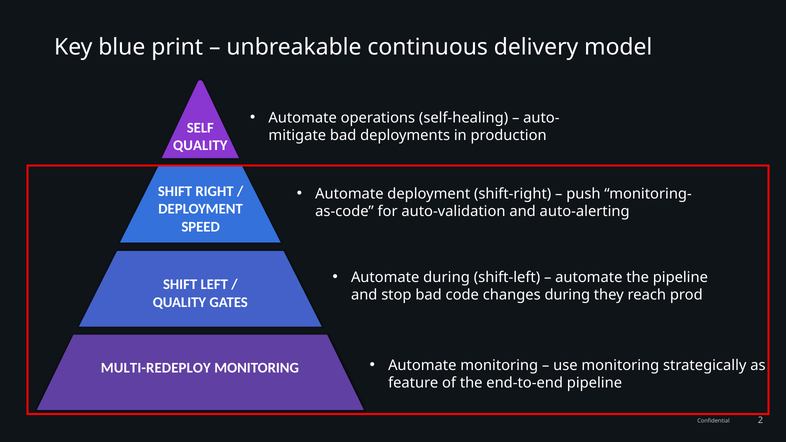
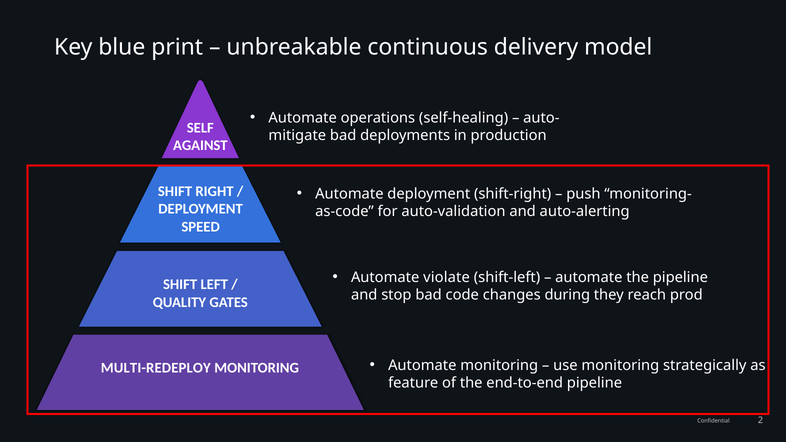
QUALITY: QUALITY -> AGAINST (200, 146)
Automate during: during -> violate (447, 277)
